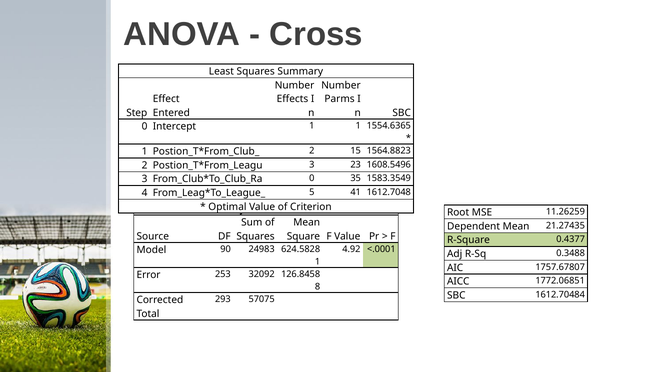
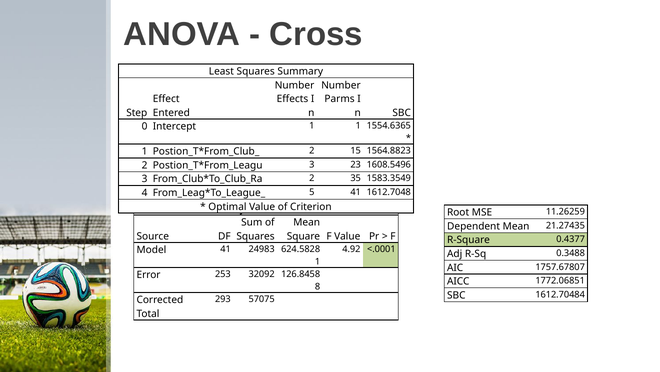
0: 0 -> 2 (312, 178)
Model 90: 90 -> 41 (226, 249)
